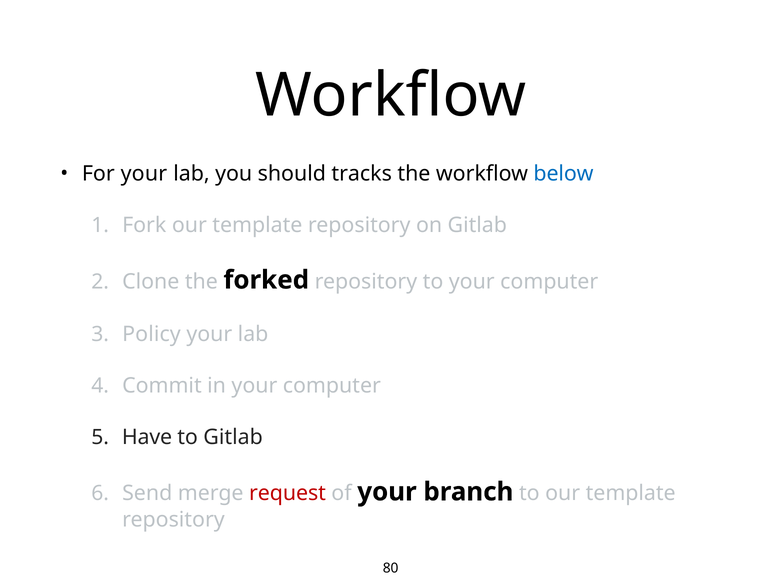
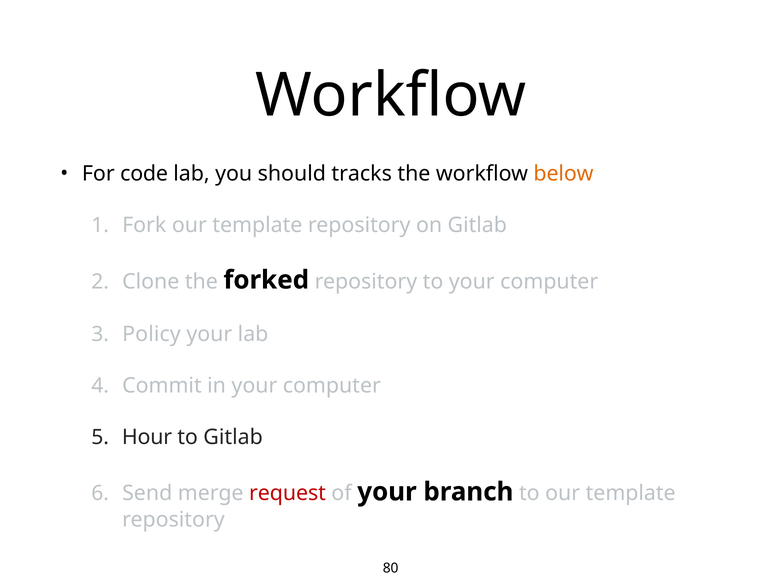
For your: your -> code (144, 174)
below colour: blue -> orange (564, 174)
Have: Have -> Hour (147, 438)
